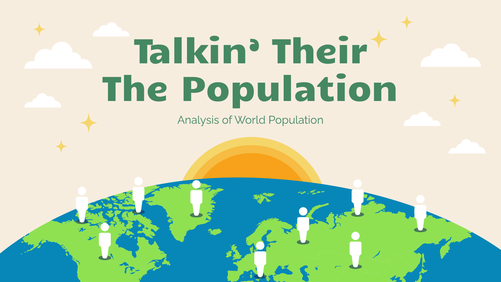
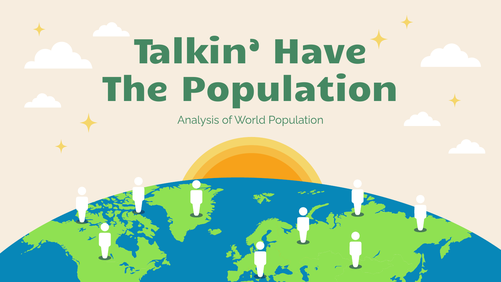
Their: Their -> Have (320, 52)
